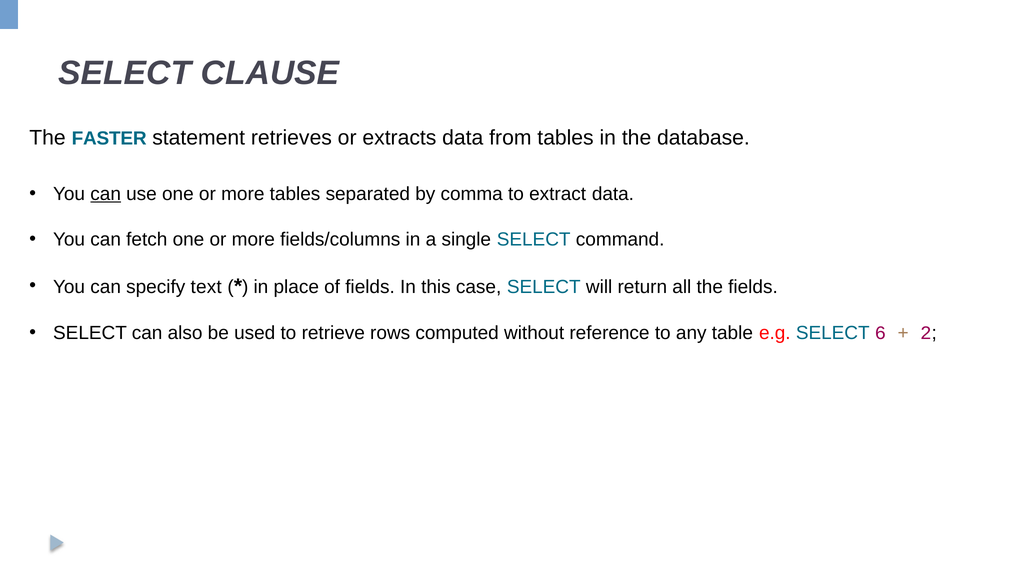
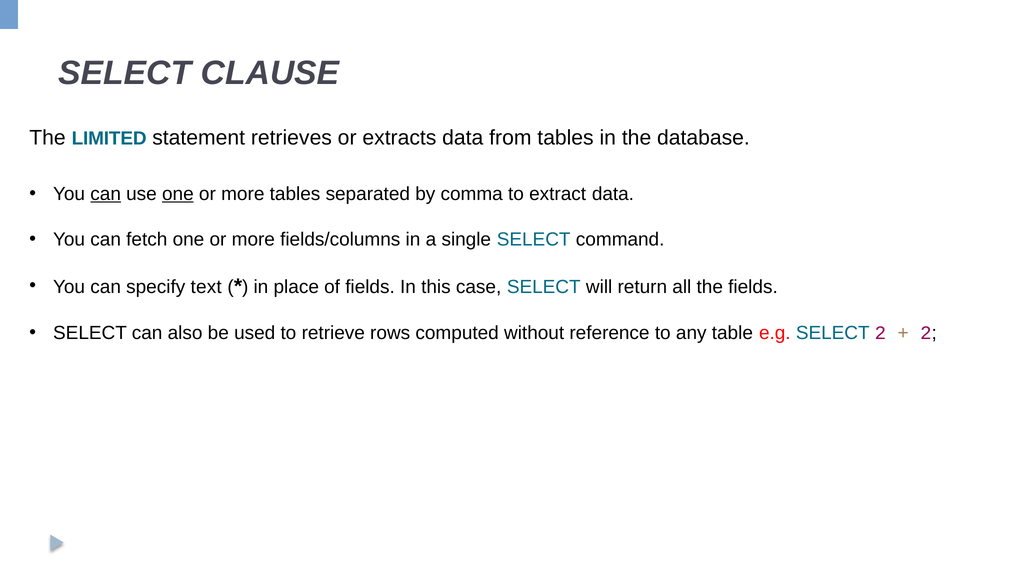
FASTER: FASTER -> LIMITED (109, 138)
one underline: none -> present (178, 194)
SELECT 6: 6 -> 2 (880, 333)
